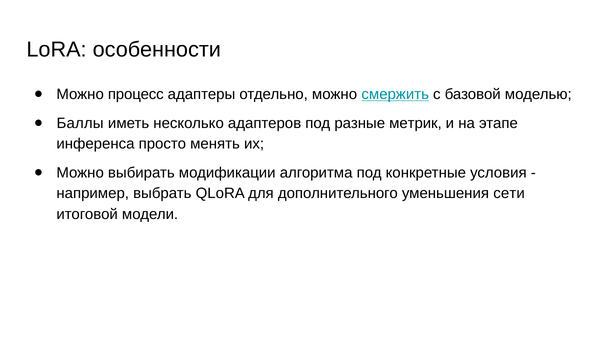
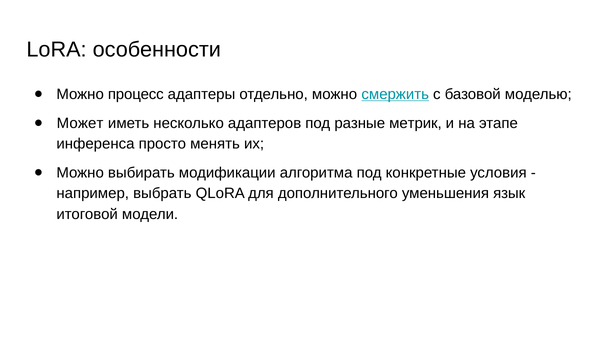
Баллы: Баллы -> Может (80, 123)
сети: сети -> язык (509, 194)
